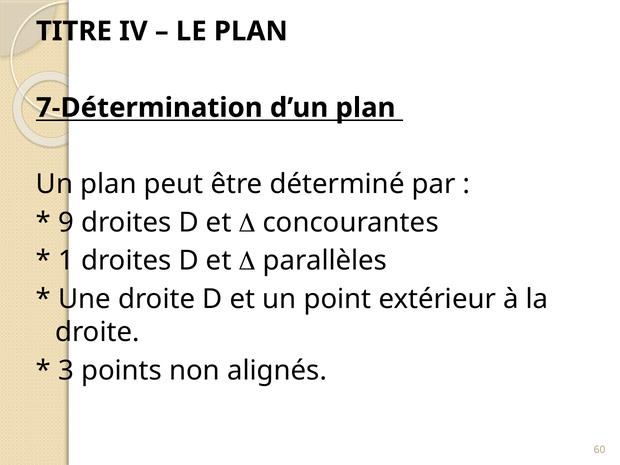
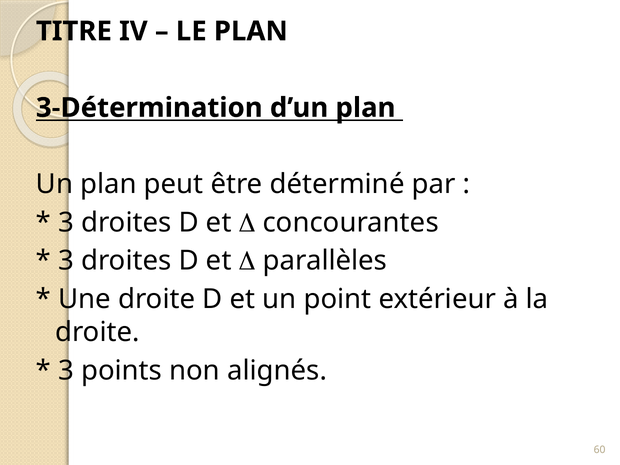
7-Détermination: 7-Détermination -> 3-Détermination (149, 108)
9: 9 -> 3 (66, 223)
1: 1 -> 3 (66, 261)
